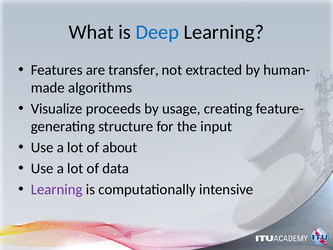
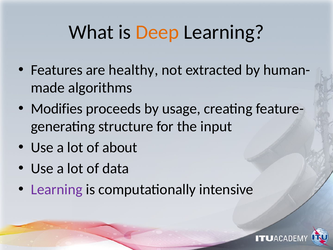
Deep colour: blue -> orange (157, 32)
transfer: transfer -> healthy (133, 70)
Visualize: Visualize -> Modifies (57, 109)
